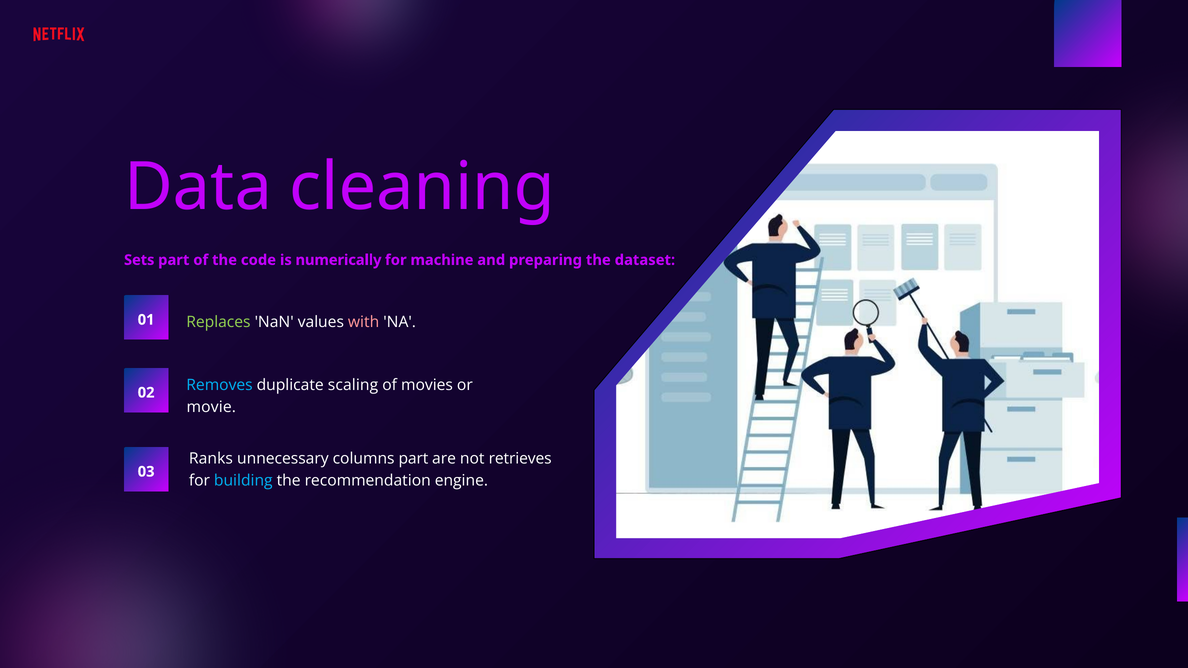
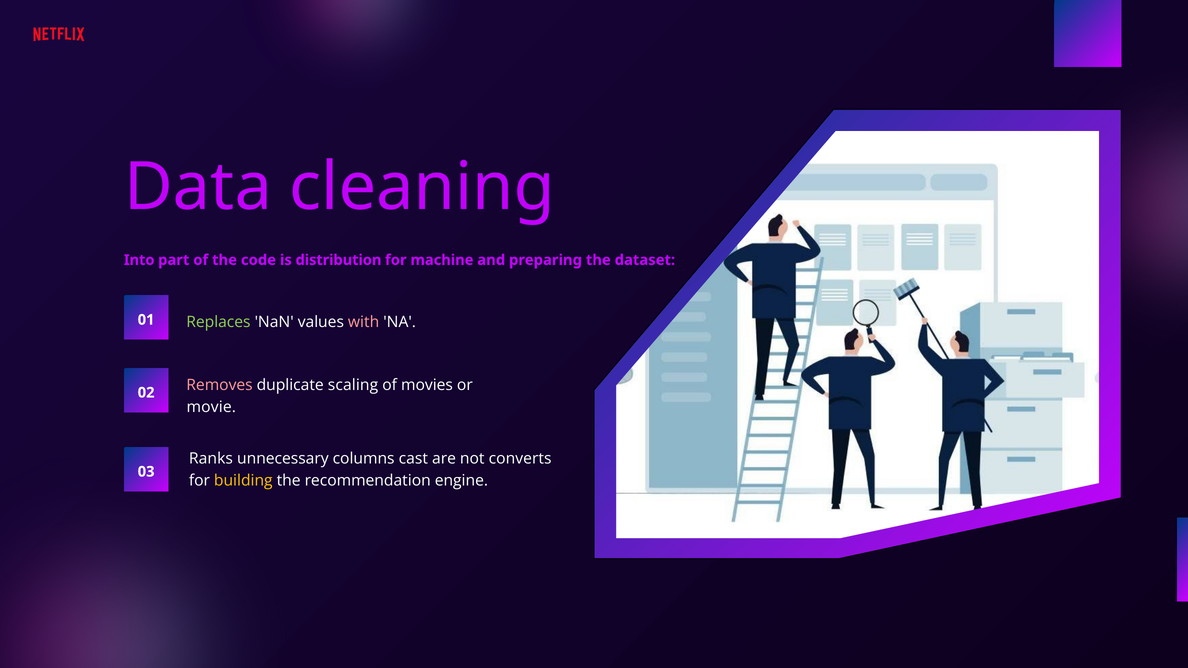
Sets: Sets -> Into (139, 260)
numerically: numerically -> distribution (338, 260)
Removes colour: light blue -> pink (220, 385)
columns part: part -> cast (413, 459)
retrieves: retrieves -> converts (520, 459)
building colour: light blue -> yellow (243, 481)
